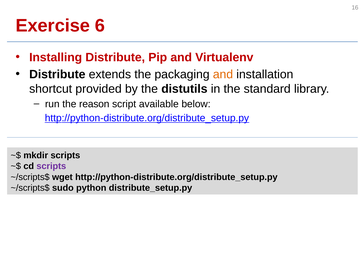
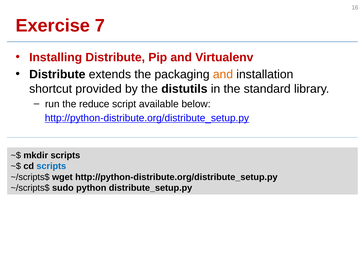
6: 6 -> 7 (100, 26)
reason: reason -> reduce (94, 104)
scripts colour: purple -> blue (51, 166)
